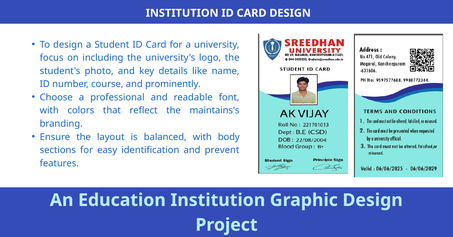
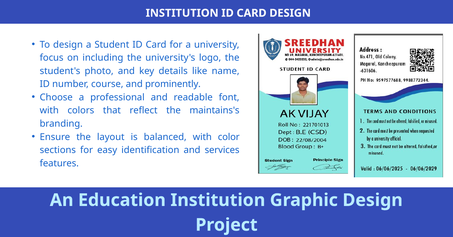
body: body -> color (229, 137)
prevent: prevent -> services (222, 150)
